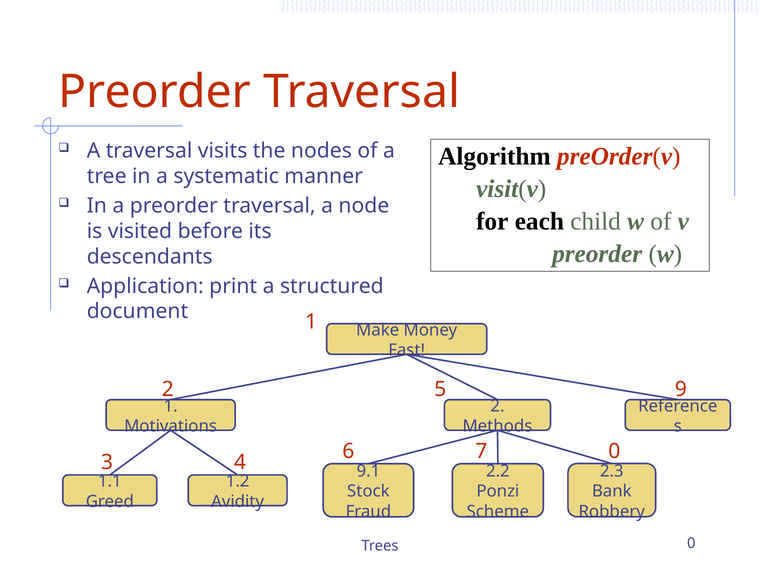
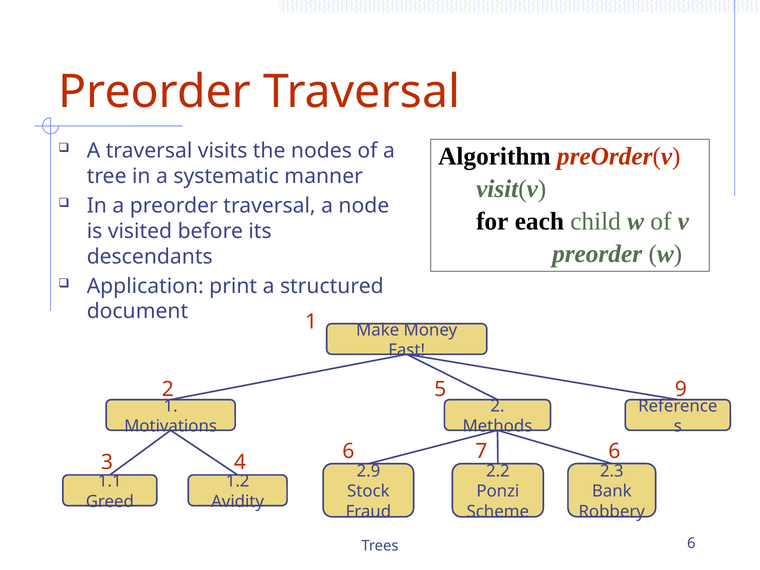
7 0: 0 -> 6 (614, 451)
9.1: 9.1 -> 2.9 (368, 471)
Trees 0: 0 -> 6 (691, 543)
